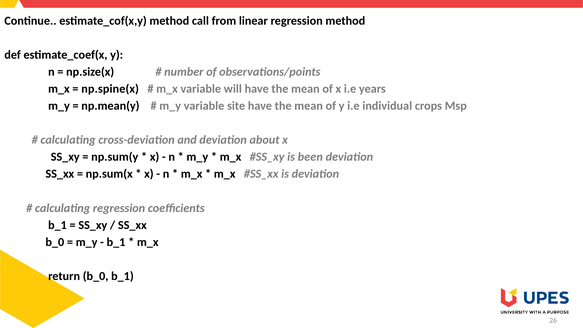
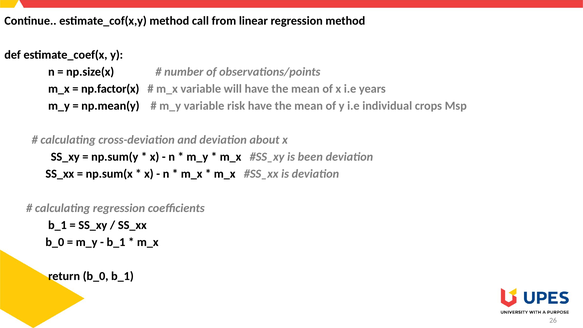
np.spine(x: np.spine(x -> np.factor(x (110, 89)
site: site -> risk (236, 106)
